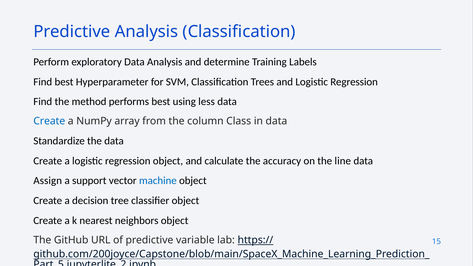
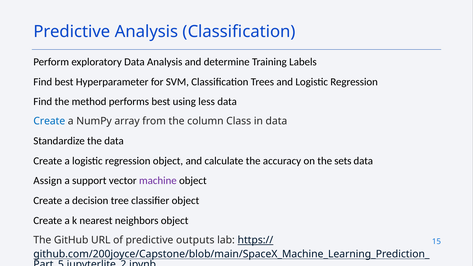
line: line -> sets (343, 161)
machine colour: blue -> purple (158, 181)
variable: variable -> outputs (195, 240)
